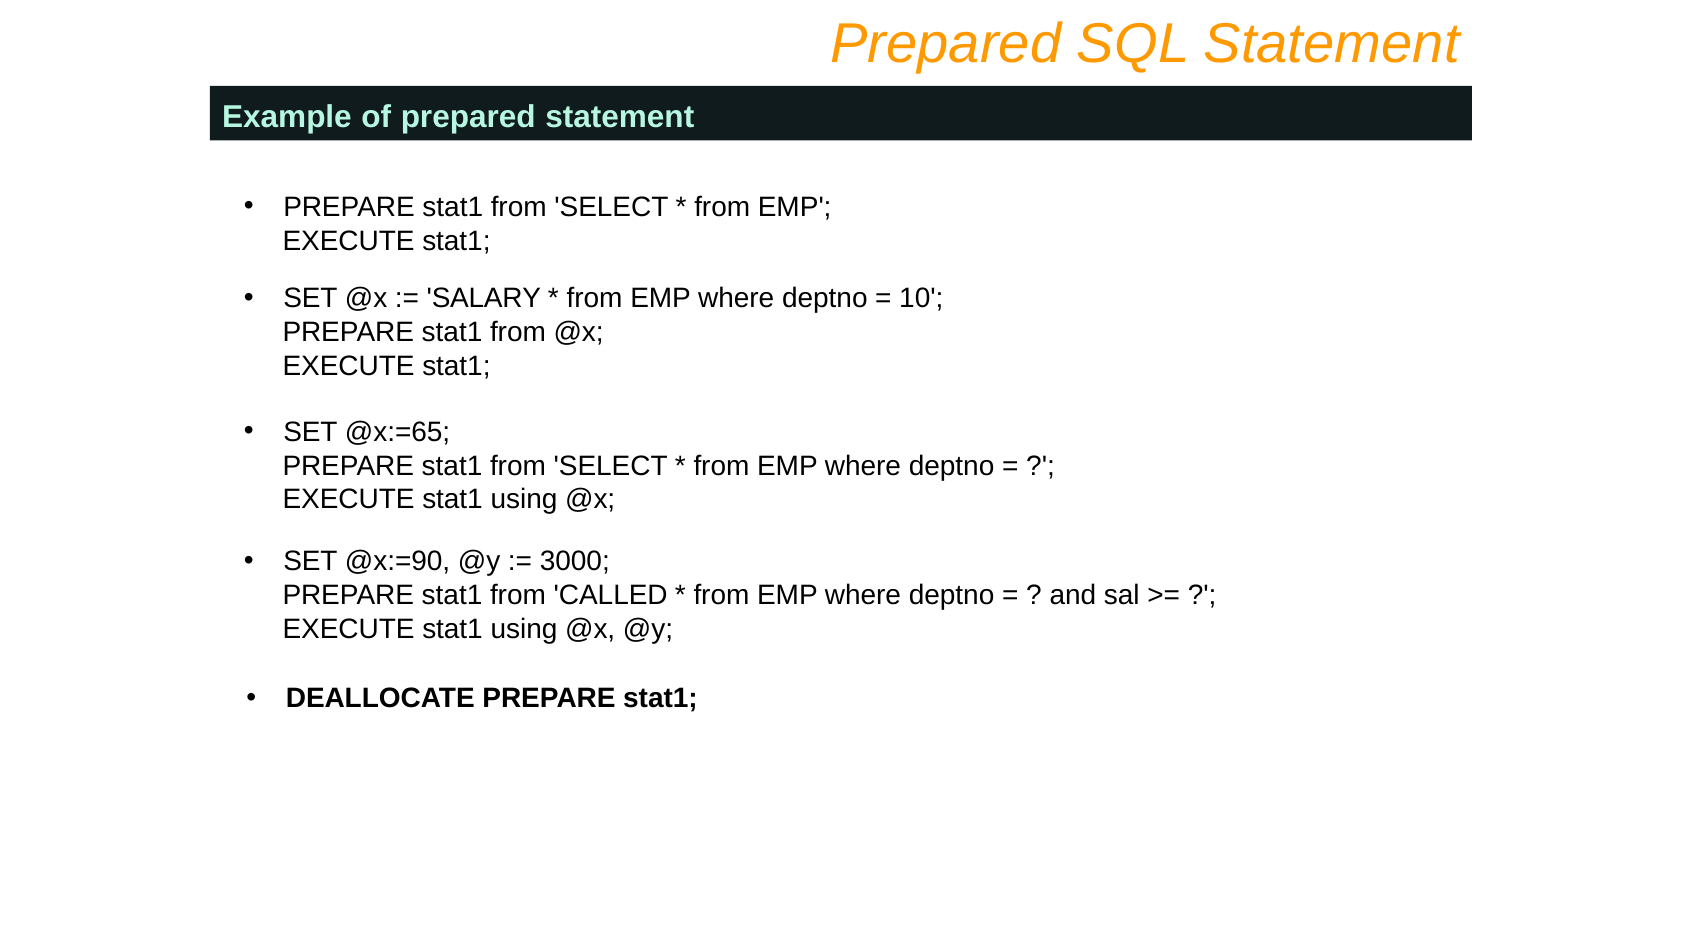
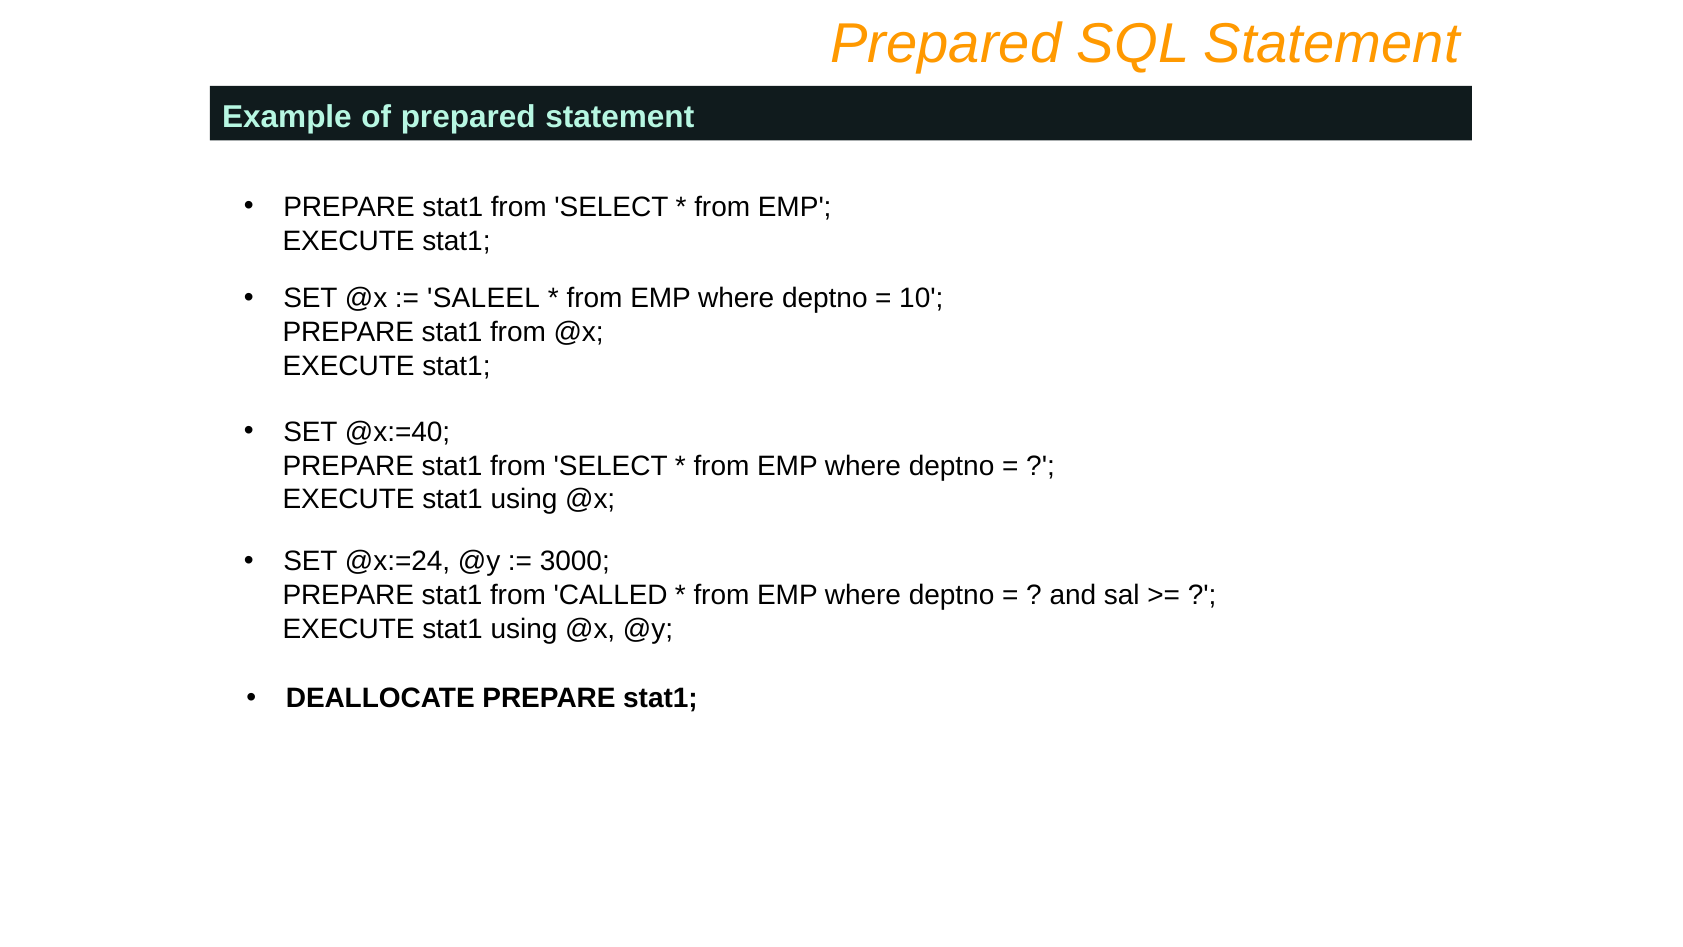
SALARY: SALARY -> SALEEL (484, 298)
@x:=65: @x:=65 -> @x:=40 (398, 432)
@x:=90: @x:=90 -> @x:=24 (398, 561)
